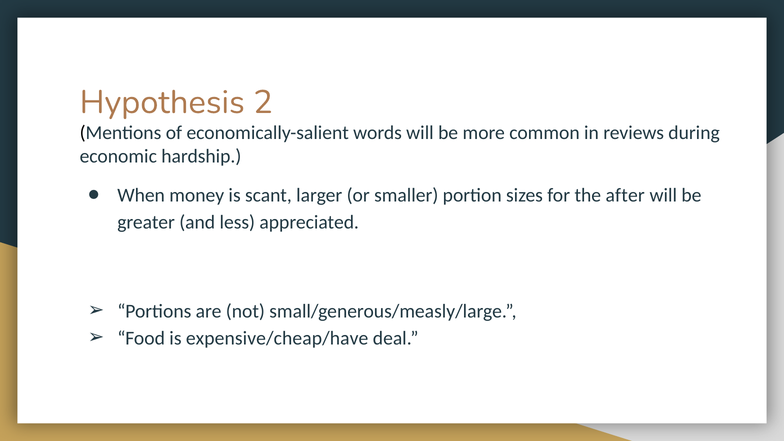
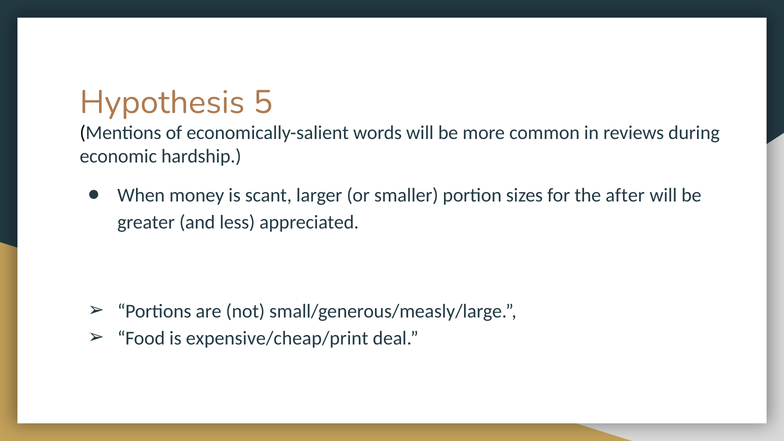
2: 2 -> 5 (263, 102)
expensive/cheap/have: expensive/cheap/have -> expensive/cheap/print (277, 338)
